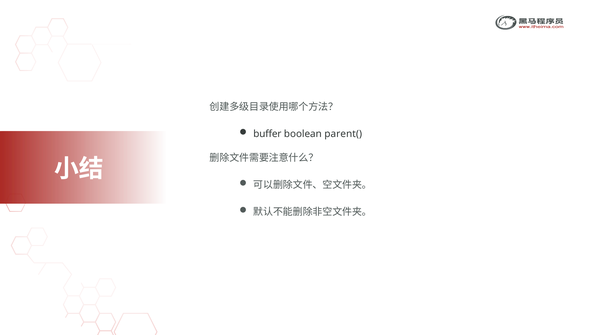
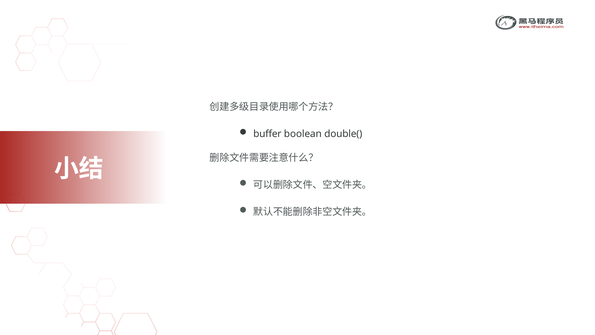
parent(: parent( -> double( (343, 134)
